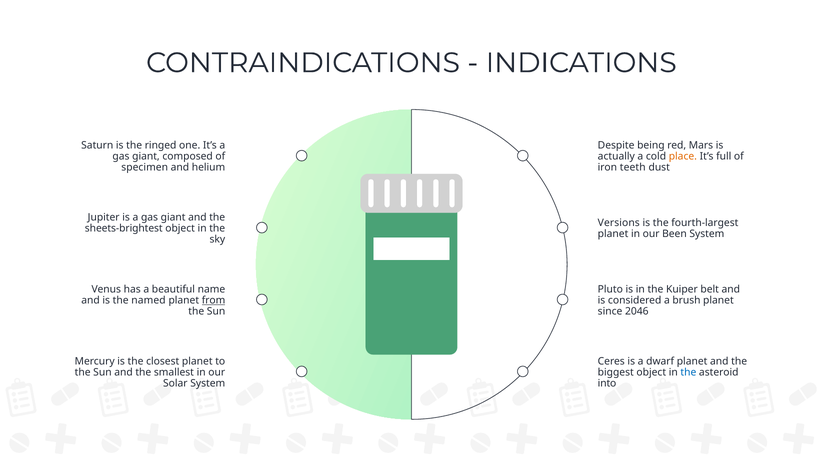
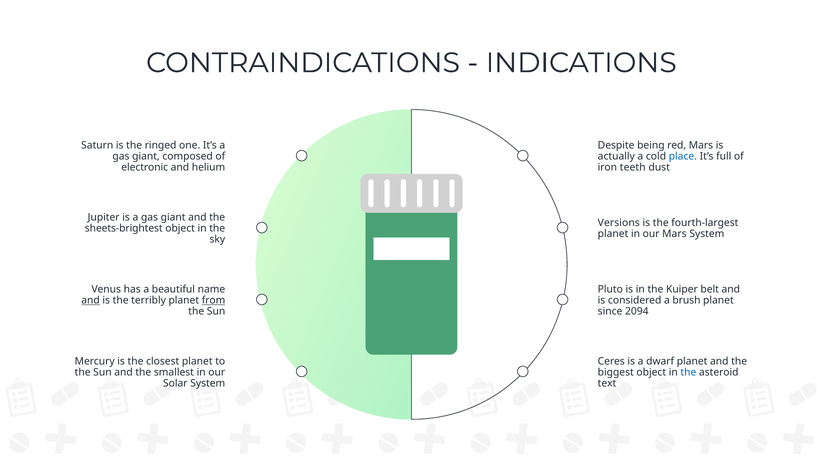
place colour: orange -> blue (683, 156)
specimen: specimen -> electronic (145, 168)
our Been: Been -> Mars (674, 234)
and underline: none -> present (91, 300)
named: named -> terribly (149, 300)
2046: 2046 -> 2094 (637, 311)
into: into -> text (607, 383)
